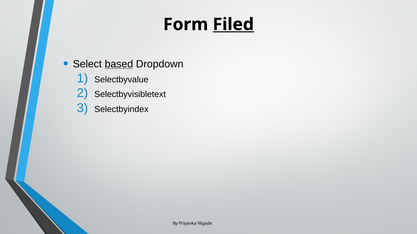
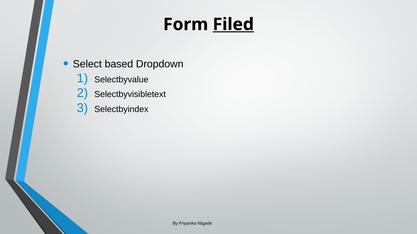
based underline: present -> none (119, 64)
